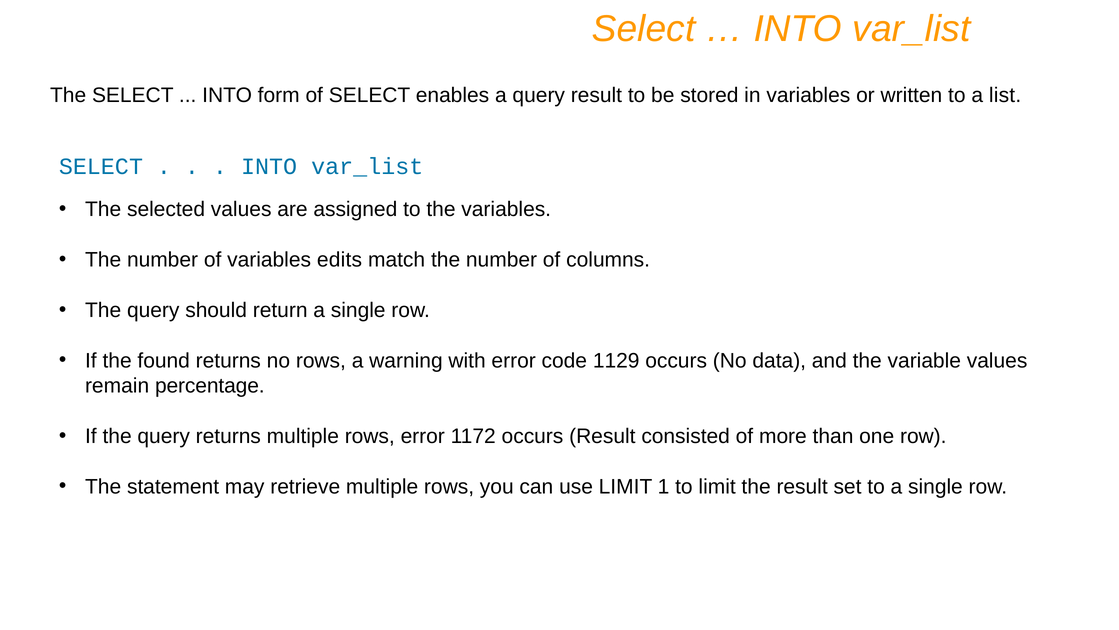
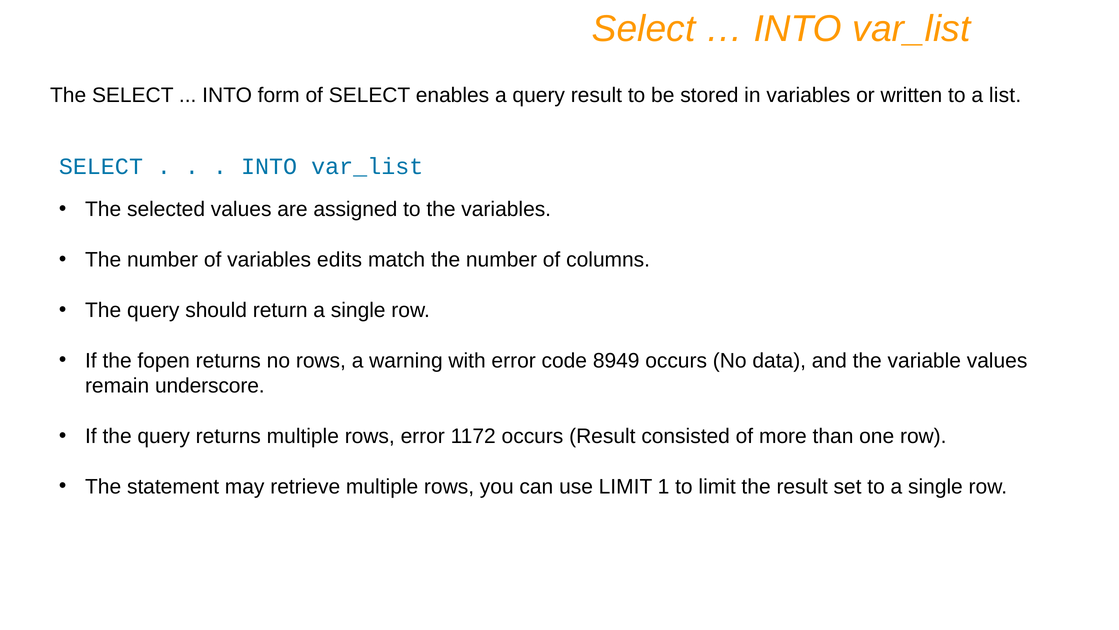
found: found -> fopen (164, 360)
1129: 1129 -> 8949 (616, 360)
percentage: percentage -> underscore (210, 385)
